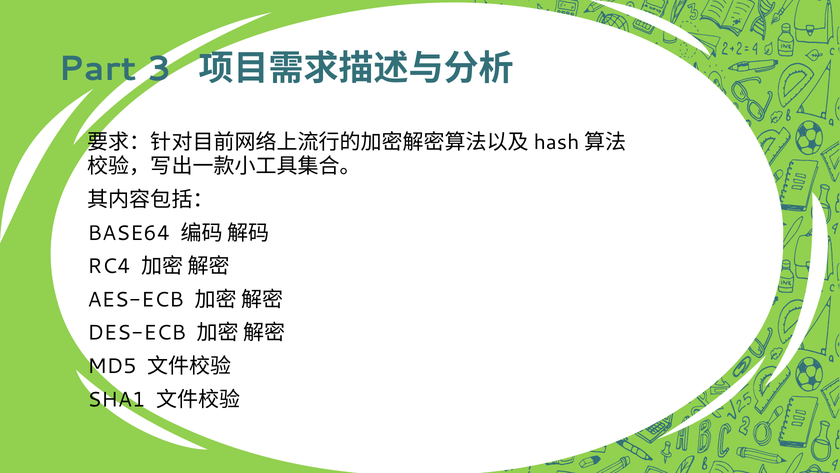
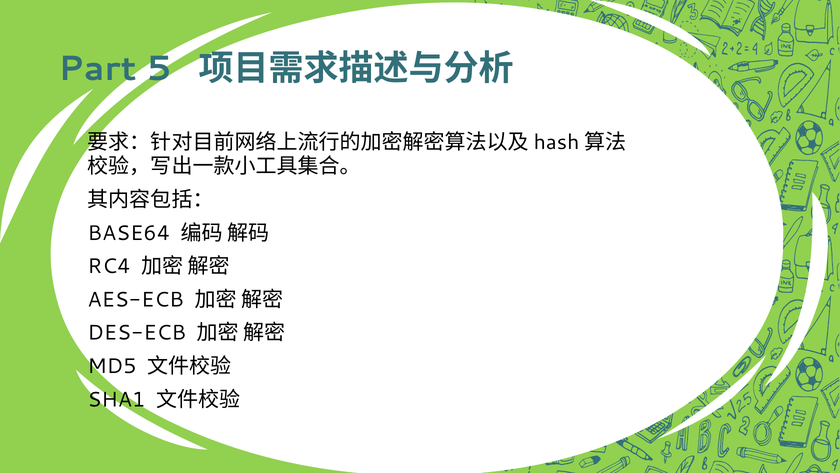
3: 3 -> 5 (159, 68)
